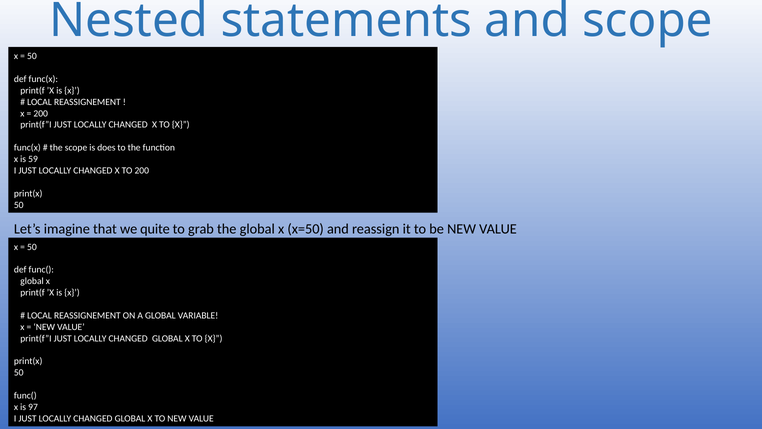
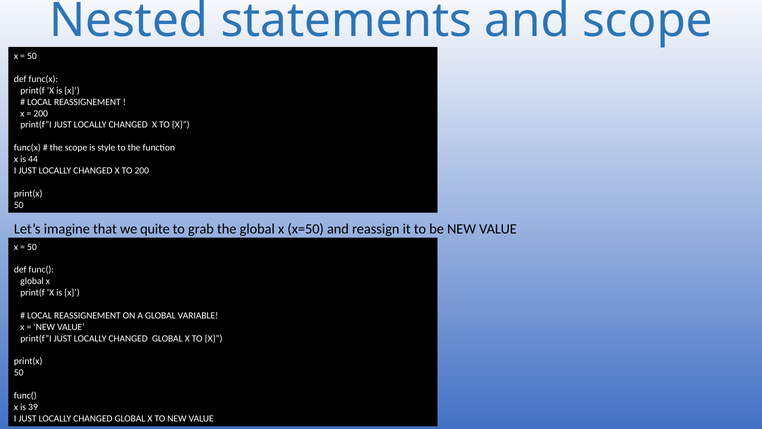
does: does -> style (106, 148)
59: 59 -> 44 (33, 159)
97: 97 -> 39 (33, 407)
